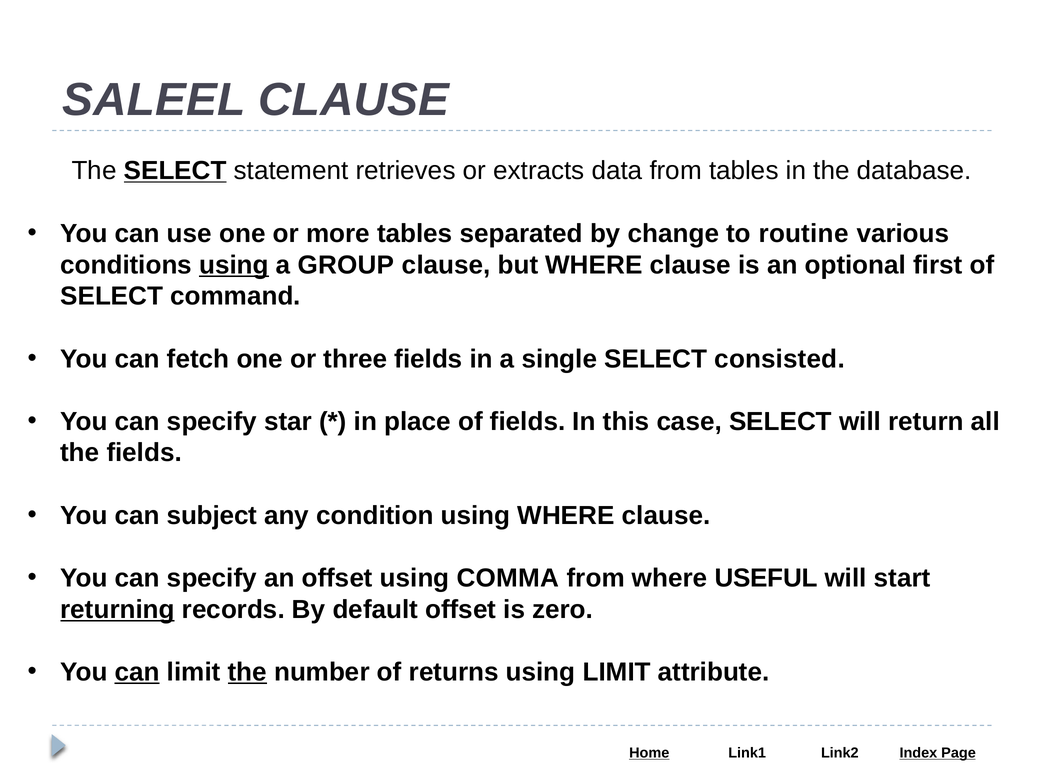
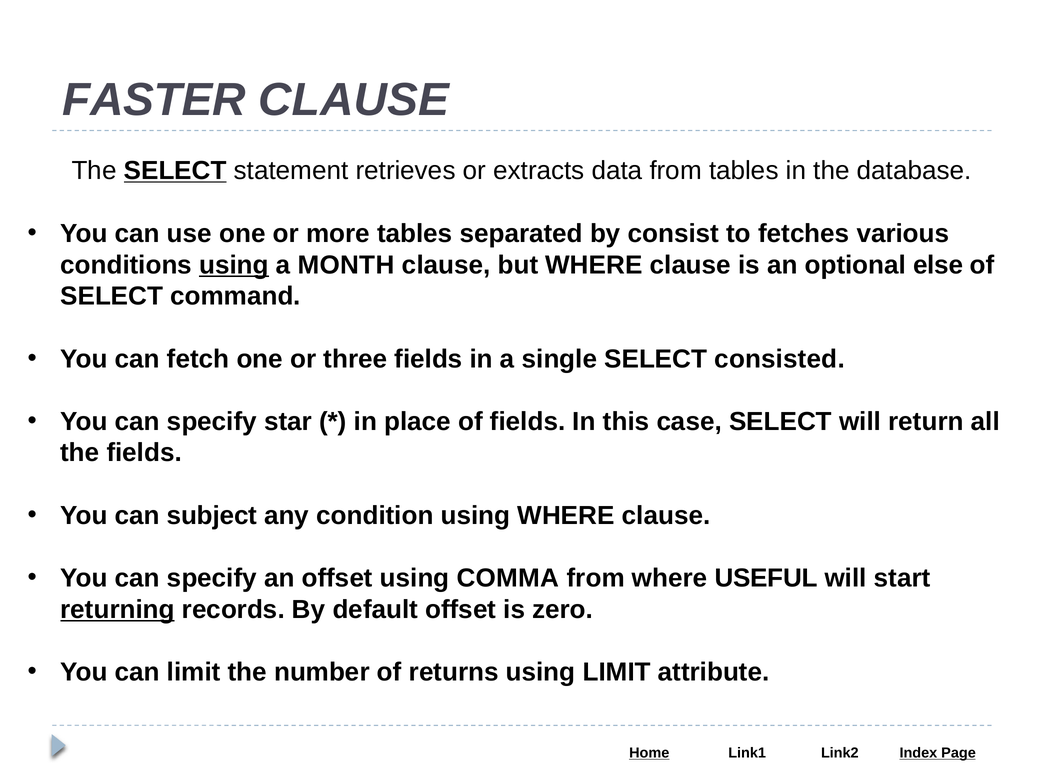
SALEEL: SALEEL -> FASTER (154, 100)
change: change -> consist (673, 234)
routine: routine -> fetches (804, 234)
GROUP: GROUP -> MONTH (346, 265)
first: first -> else (938, 265)
can underline: present -> none (137, 672)
the underline: present -> none (247, 672)
